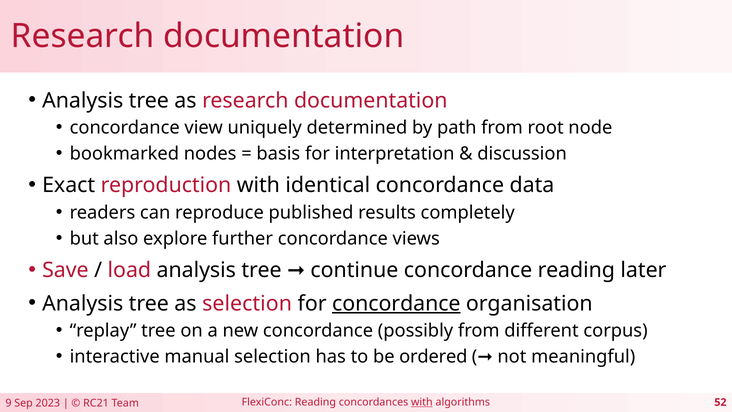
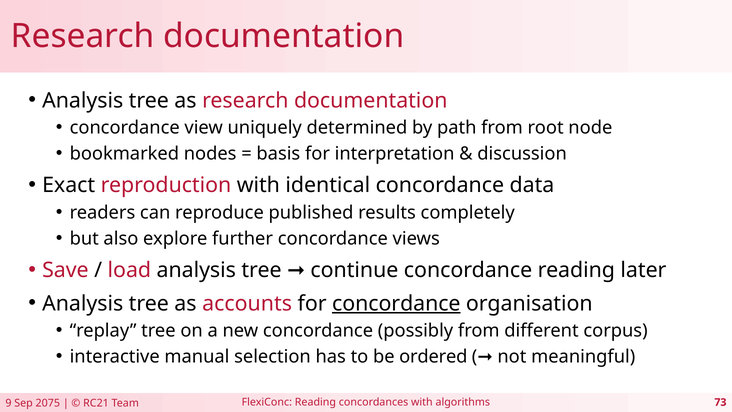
as selection: selection -> accounts (247, 303)
with underline: present -> none (422, 402)
52: 52 -> 73 (720, 402)
2023: 2023 -> 2075 (48, 403)
